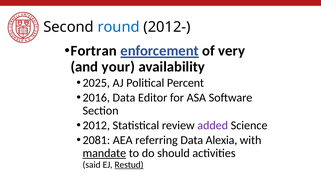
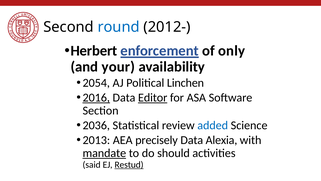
Fortran: Fortran -> Herbert (94, 51)
very: very -> only (232, 51)
2025: 2025 -> 2054 (96, 83)
Percent: Percent -> Linchen (185, 83)
2016 underline: none -> present (96, 97)
Editor underline: none -> present (153, 97)
2012: 2012 -> 2036 (96, 125)
added colour: purple -> blue (213, 125)
2081: 2081 -> 2013 (96, 140)
referring: referring -> precisely (157, 140)
